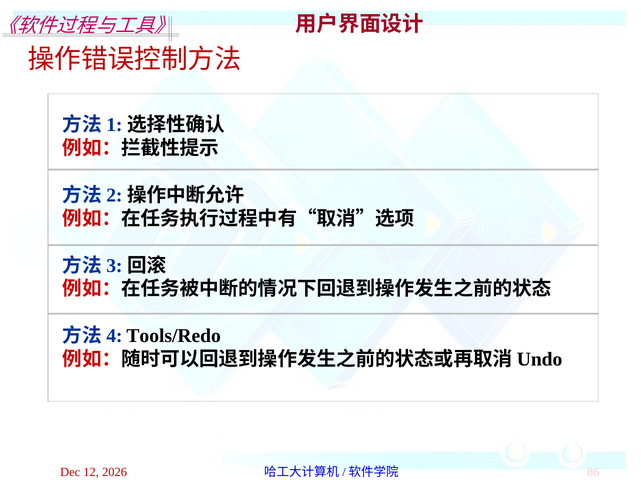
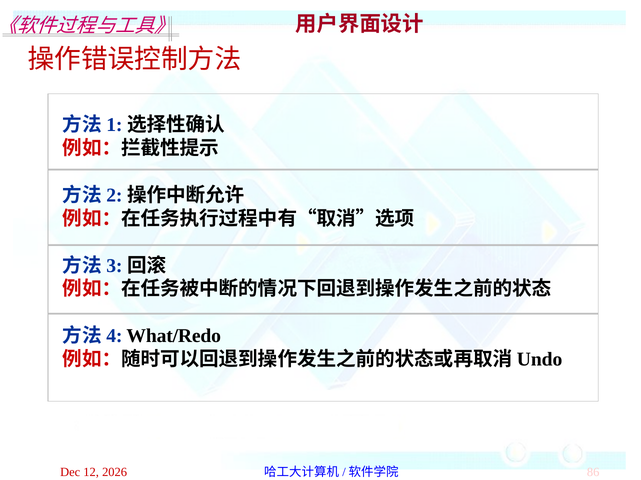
Tools/Redo: Tools/Redo -> What/Redo (174, 336)
